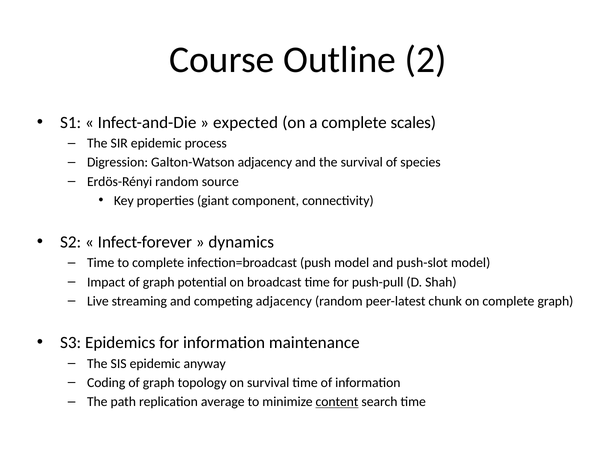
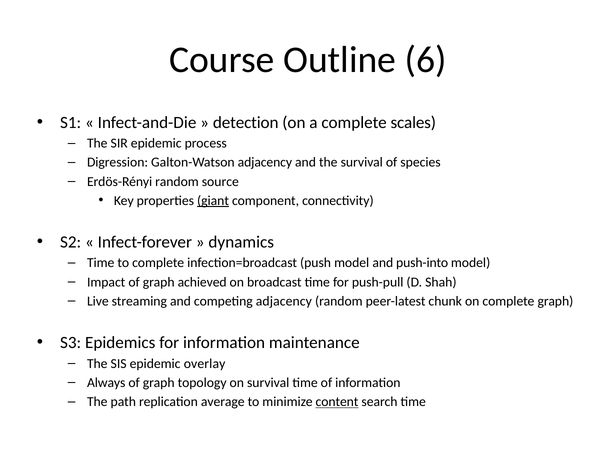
2: 2 -> 6 (426, 60)
expected: expected -> detection (246, 122)
giant underline: none -> present (213, 201)
push-slot: push-slot -> push-into (422, 263)
potential: potential -> achieved (202, 282)
anyway: anyway -> overlay (205, 364)
Coding: Coding -> Always (106, 383)
